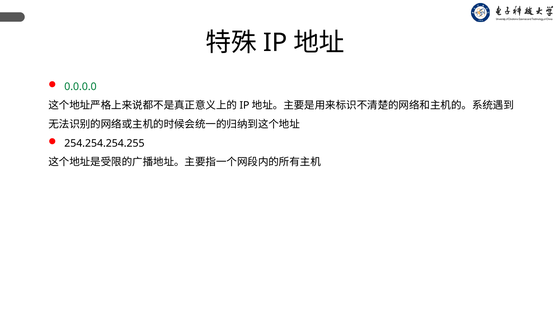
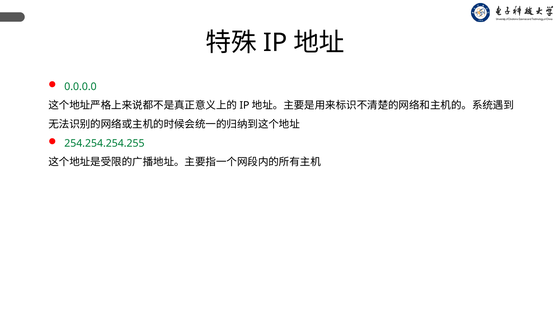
254.254.254.255 colour: black -> green (104, 143)
